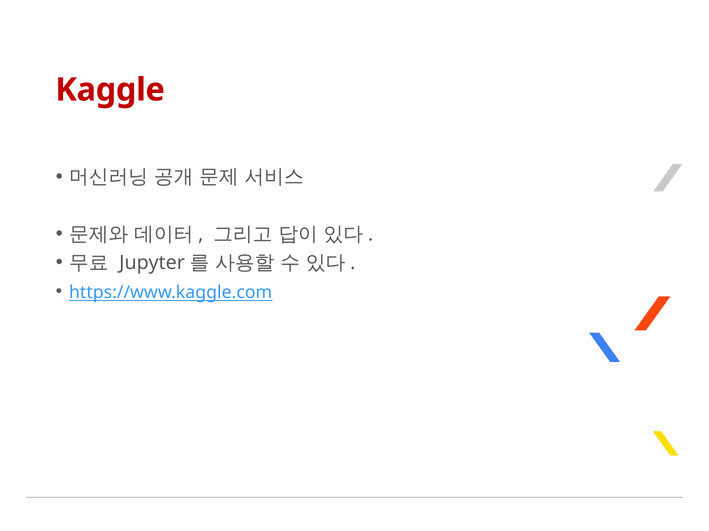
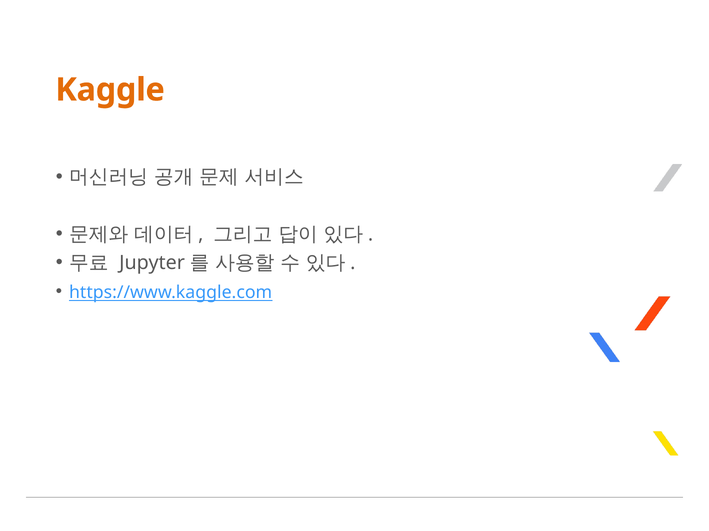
Kaggle colour: red -> orange (110, 90)
